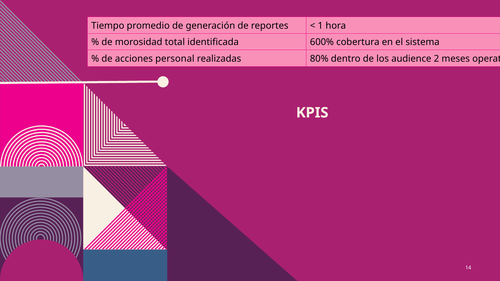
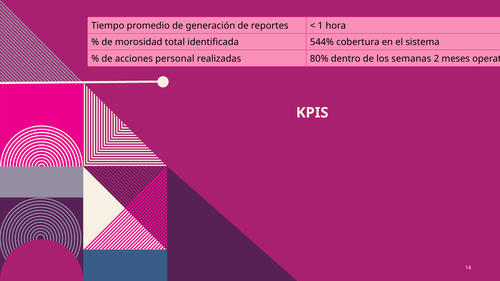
600%: 600% -> 544% (322, 42)
audience: audience -> semanas (411, 59)
